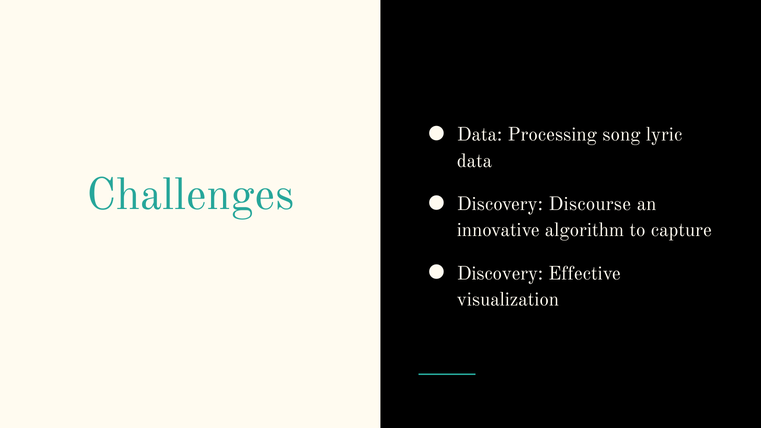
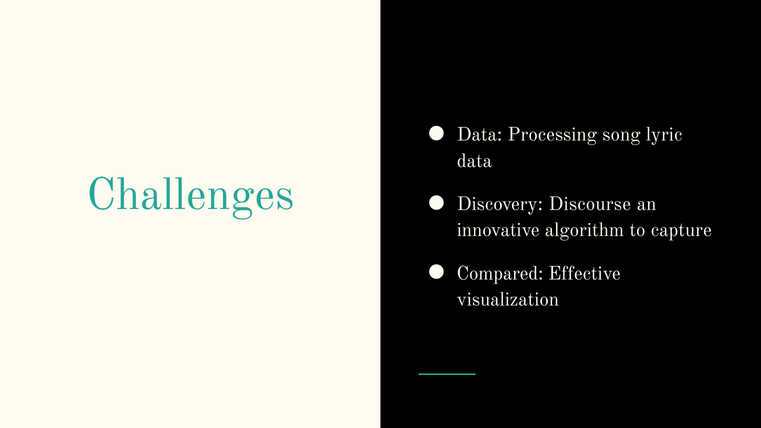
Discovery: Discovery -> Compared (500, 273)
